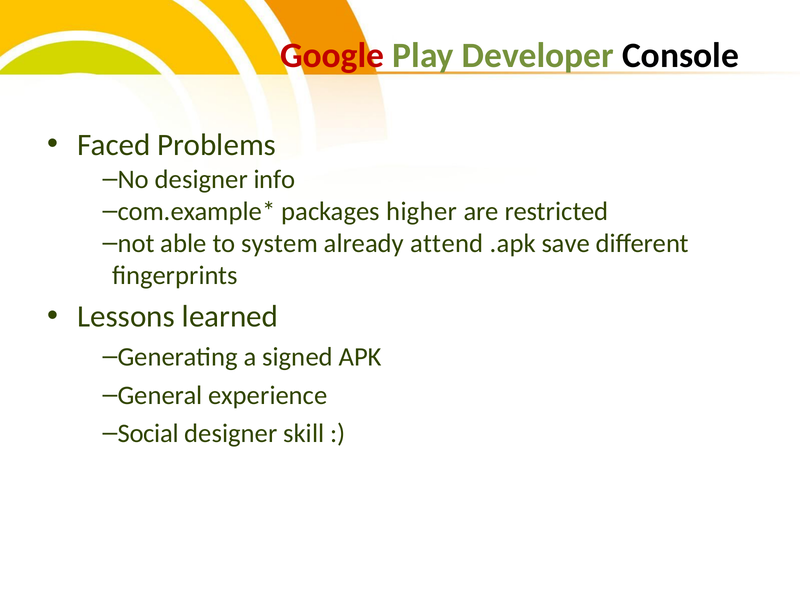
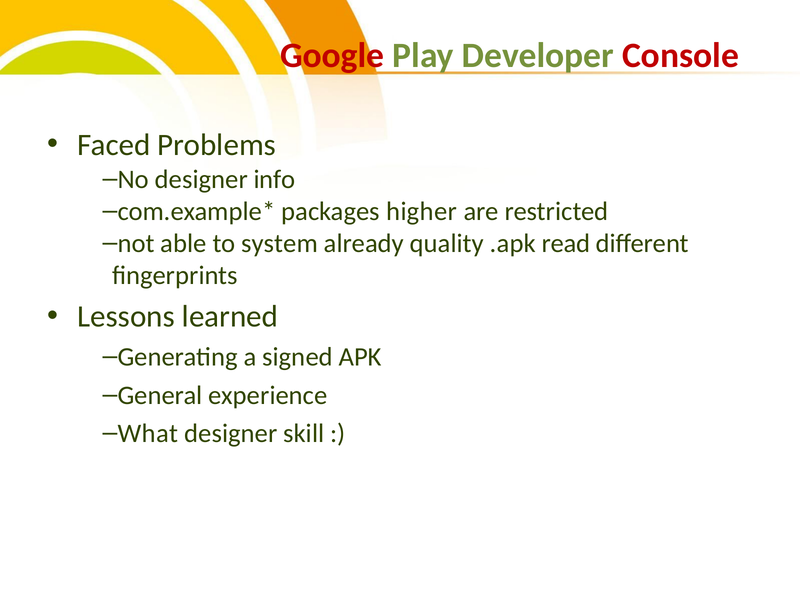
Console colour: black -> red (681, 55)
attend: attend -> quality (447, 243)
save: save -> read (566, 243)
Social: Social -> What (148, 434)
